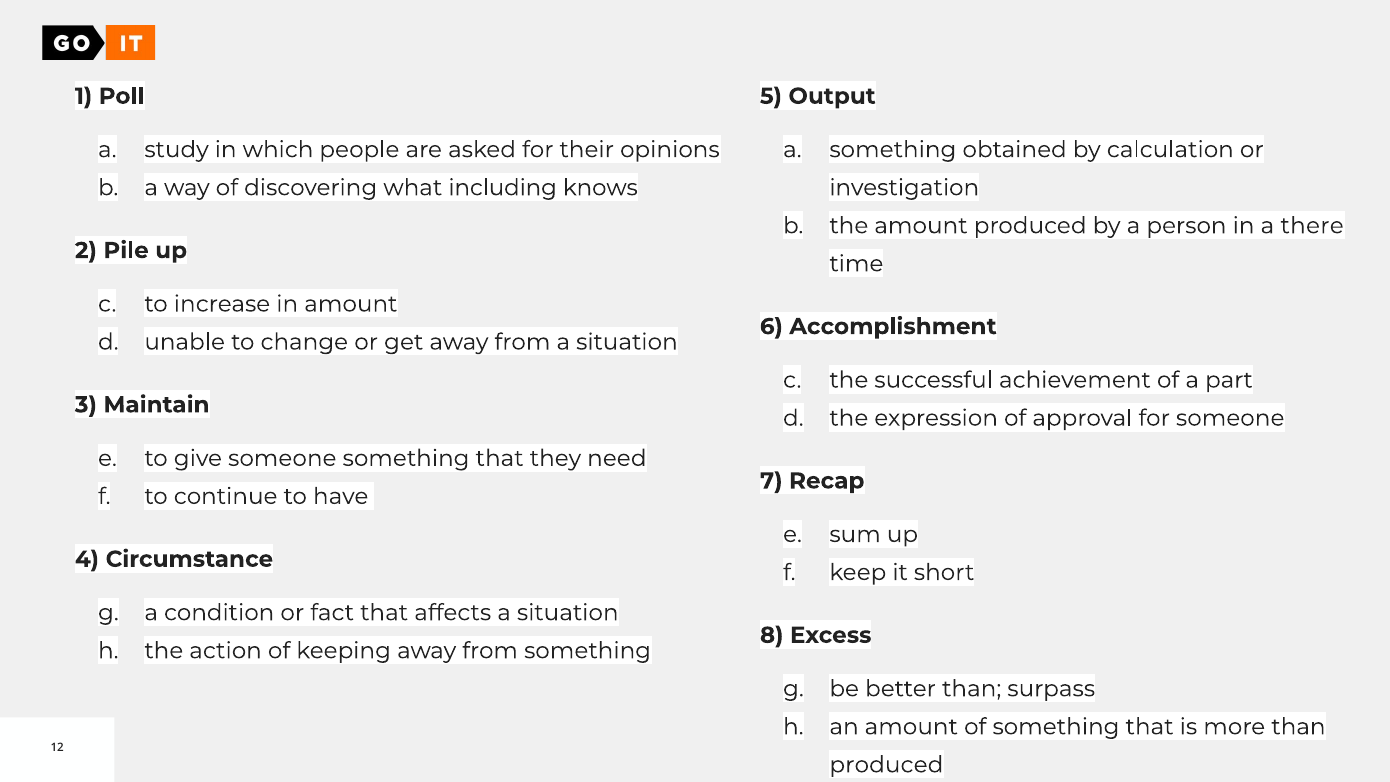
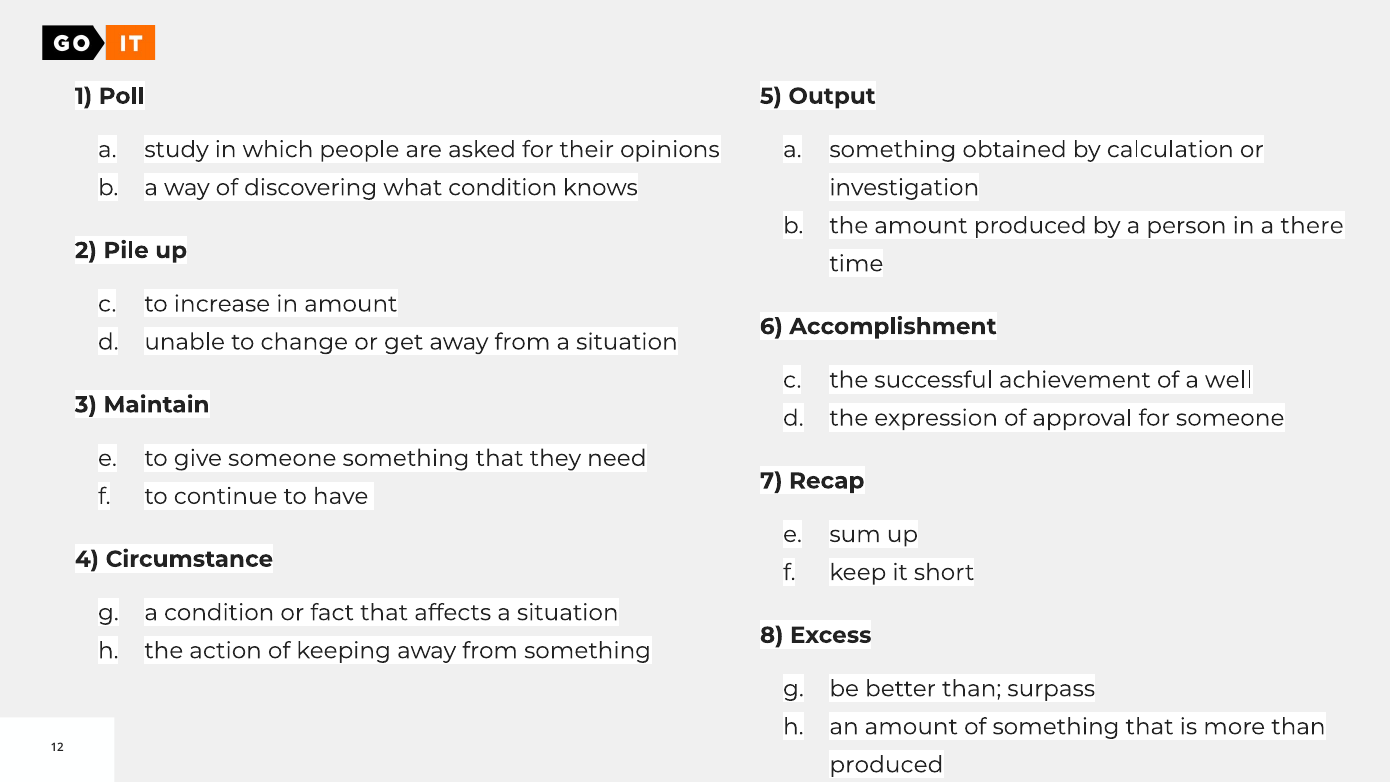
what including: including -> condition (503, 188)
part: part -> well (1229, 380)
